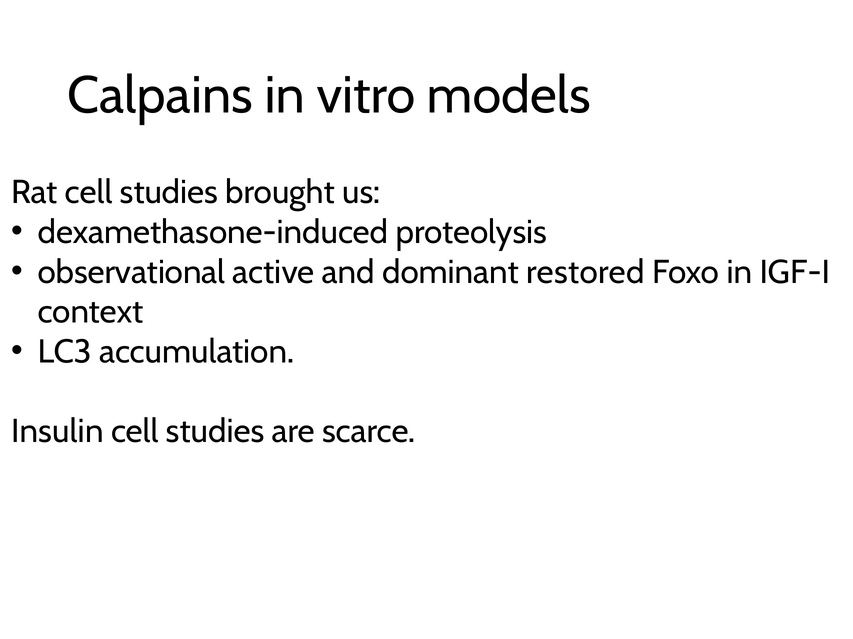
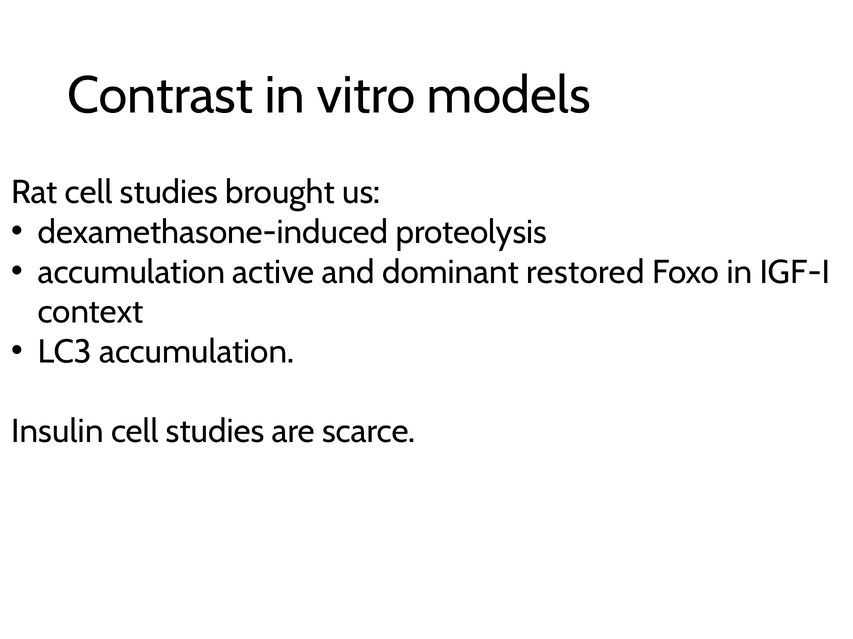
Calpains: Calpains -> Contrast (160, 96)
observational: observational -> accumulation (131, 272)
